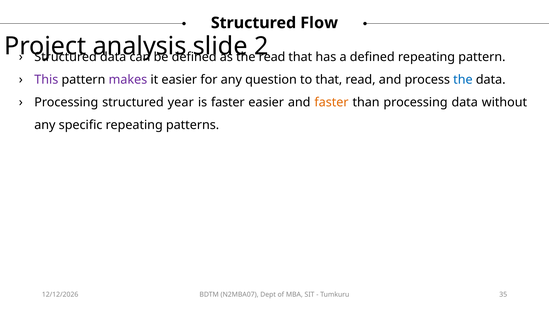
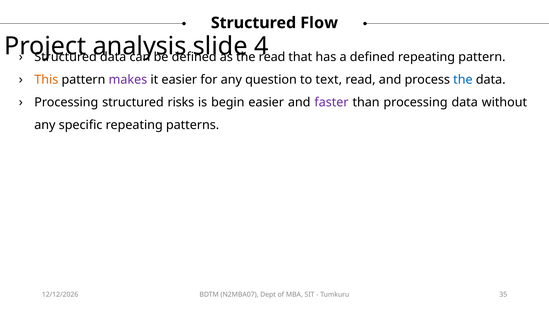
2: 2 -> 4 (261, 46)
This colour: purple -> orange (46, 80)
to that: that -> text (329, 80)
year: year -> risks (181, 102)
is faster: faster -> begin (228, 102)
faster colour: orange -> purple (331, 102)
